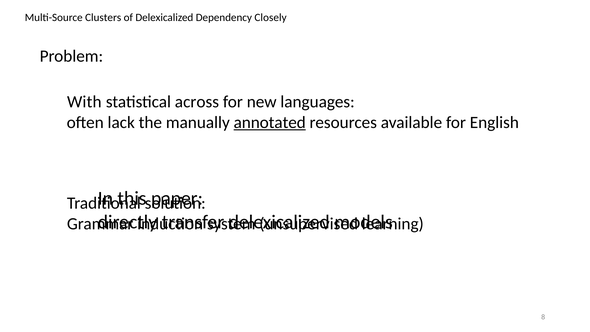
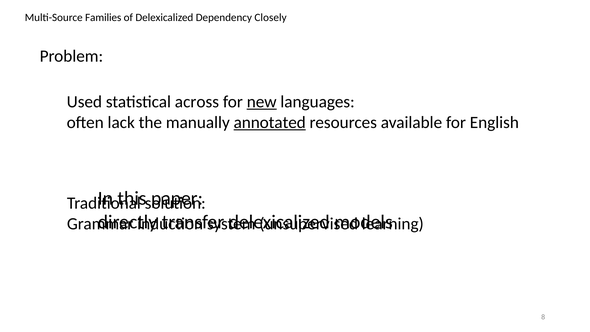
Clusters: Clusters -> Families (103, 18)
With: With -> Used (84, 102)
new underline: none -> present (262, 102)
